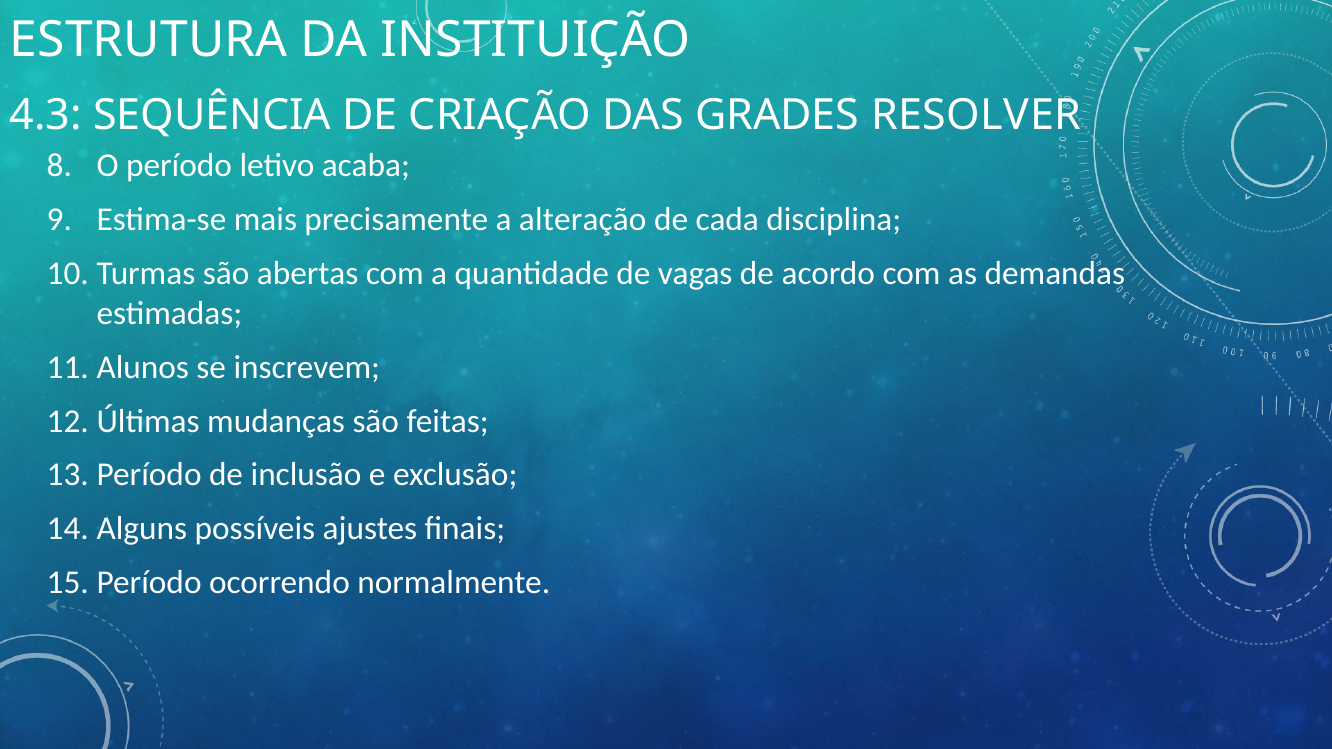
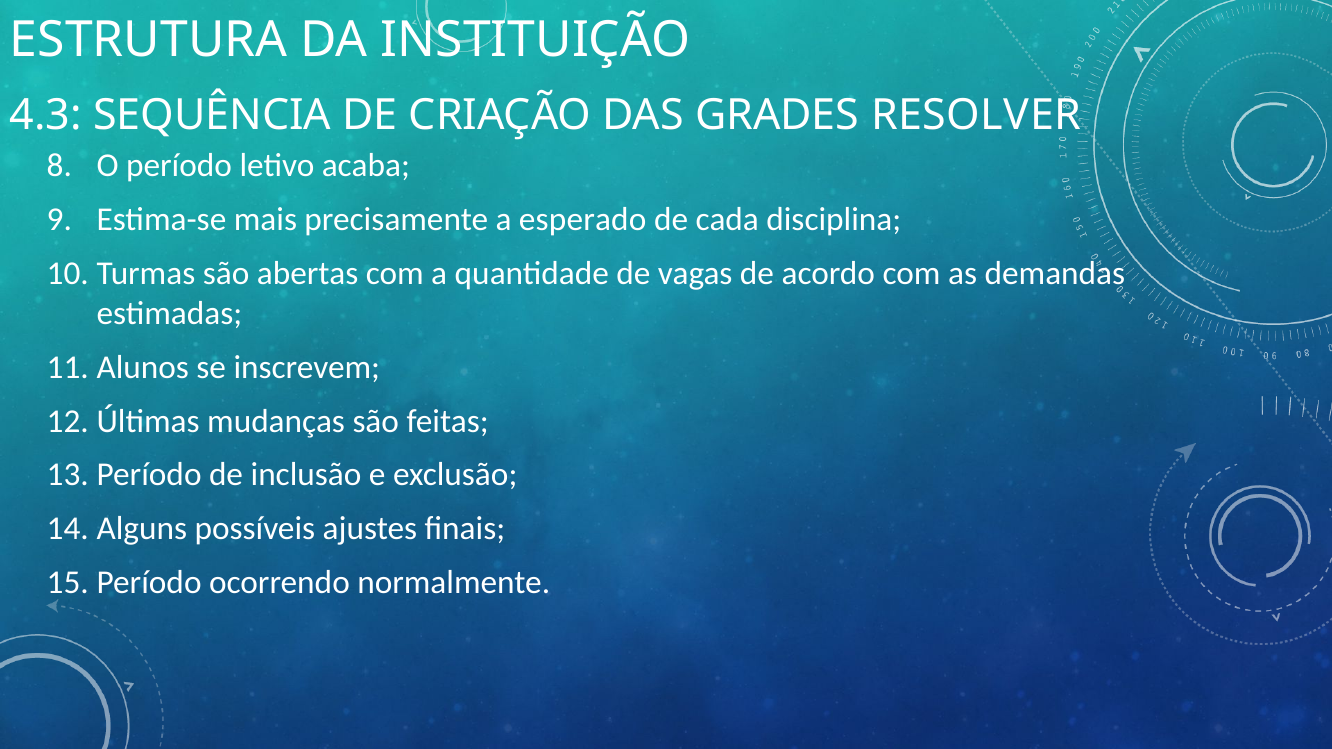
alteração: alteração -> esperado (583, 220)
